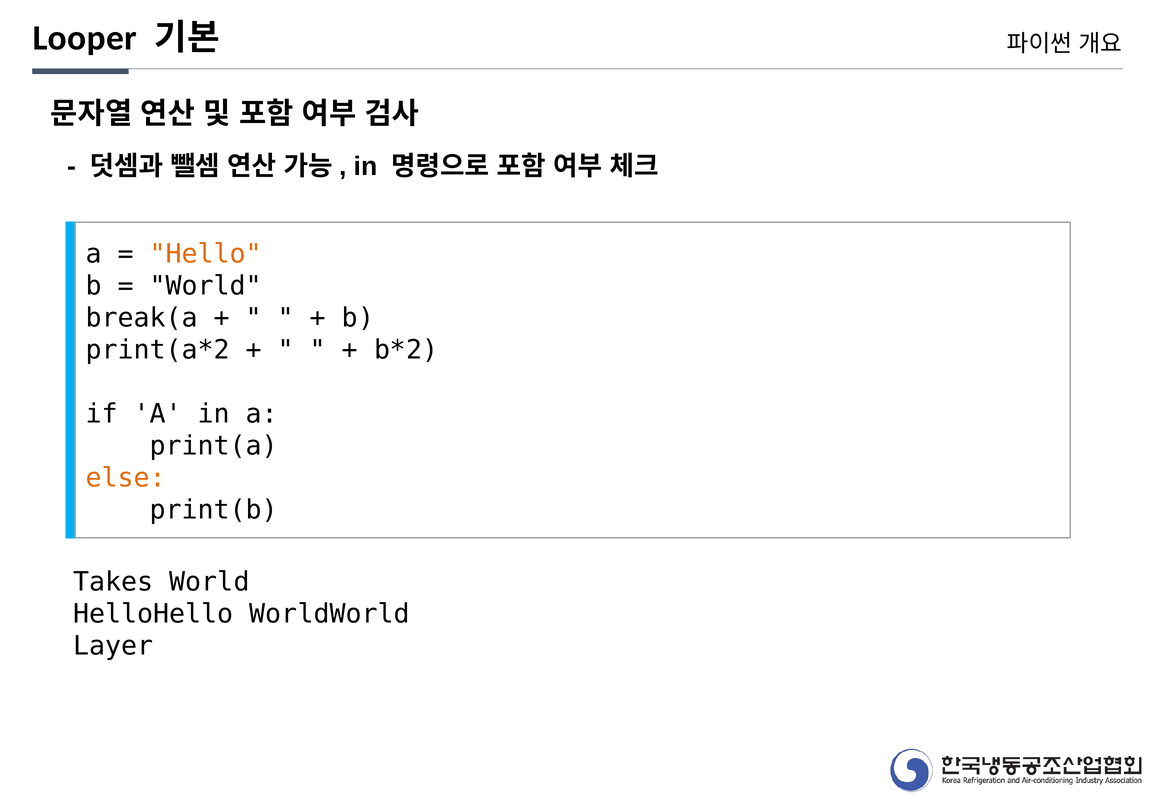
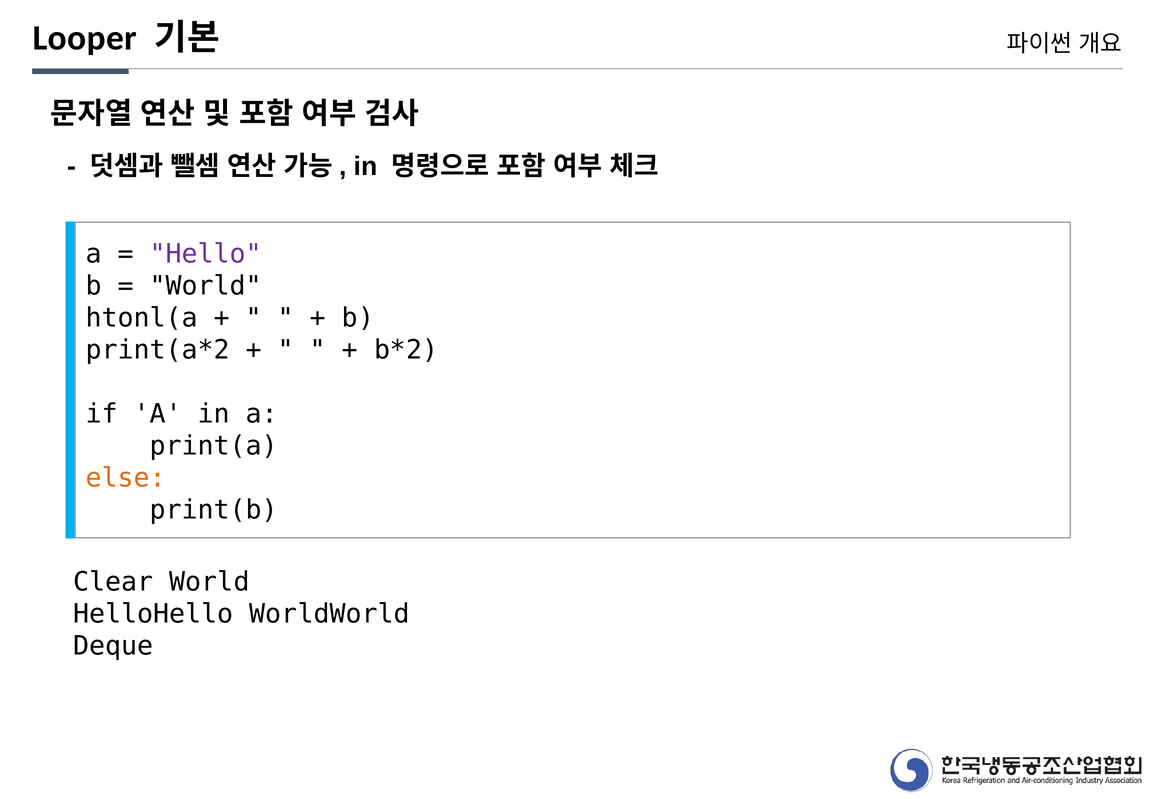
Hello colour: orange -> purple (206, 254)
break(a: break(a -> htonl(a (142, 318)
Takes: Takes -> Clear (113, 582)
Layer: Layer -> Deque (113, 646)
